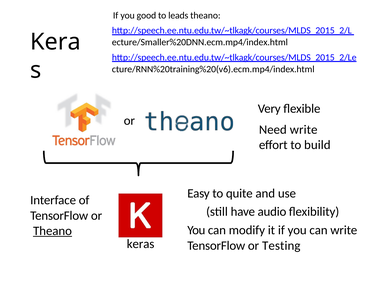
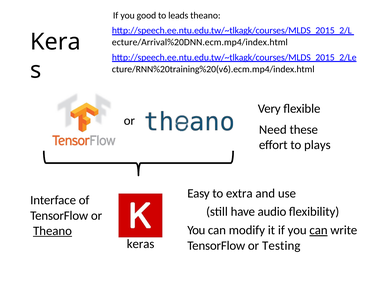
ecture/Smaller%20DNN.ecm.mp4/index.html: ecture/Smaller%20DNN.ecm.mp4/index.html -> ecture/Arrival%20DNN.ecm.mp4/index.html (200, 42)
Need write: write -> these (304, 130)
build: build -> plays (317, 145)
quite: quite -> extra (239, 193)
can underline: none -> present (318, 230)
